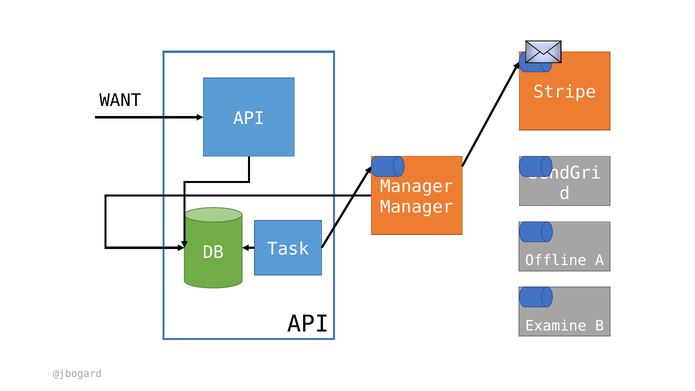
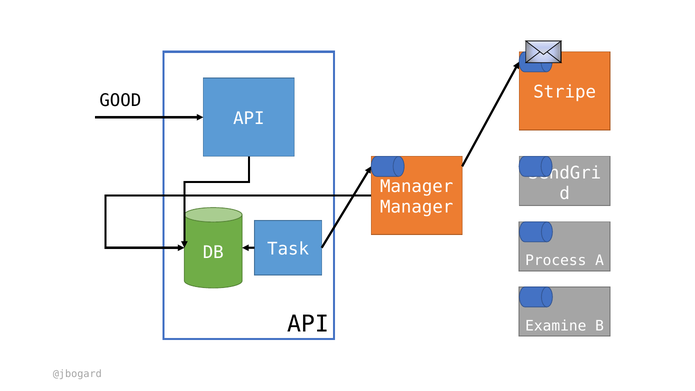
WANT: WANT -> GOOD (120, 101)
Offline: Offline -> Process (556, 261)
